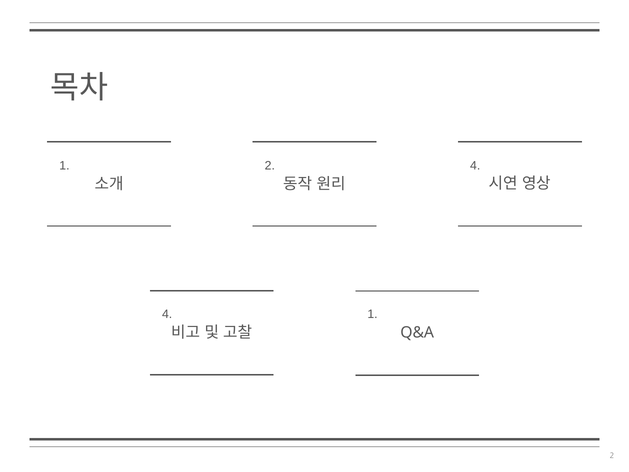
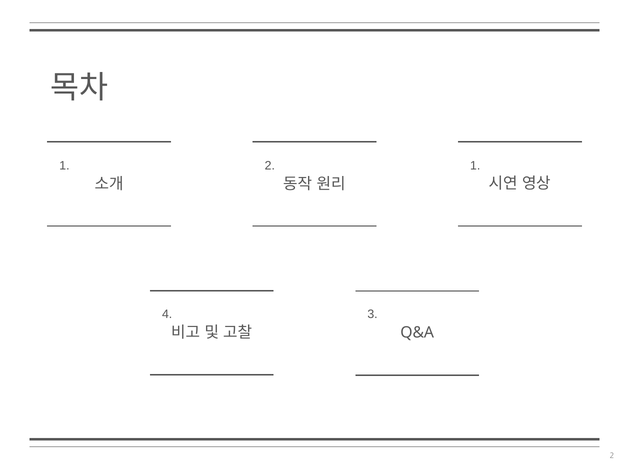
2 4: 4 -> 1 (475, 166)
4 1: 1 -> 3 (373, 314)
